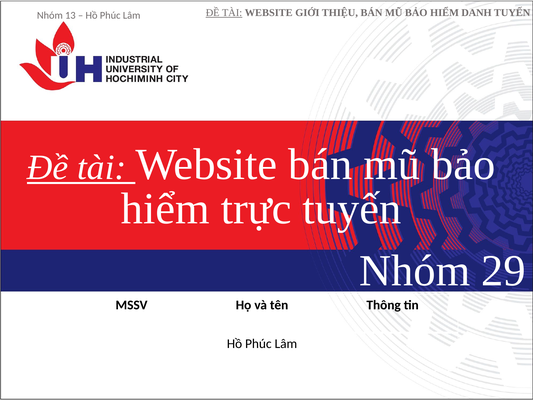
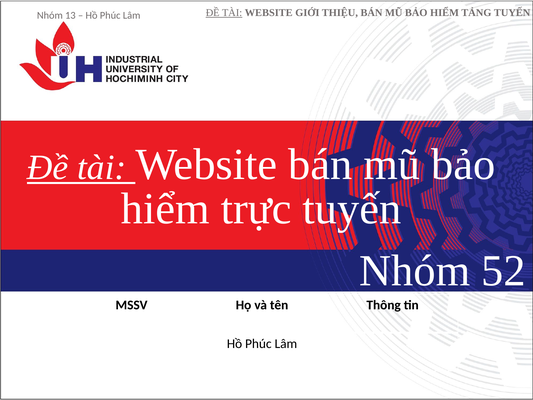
DANH: DANH -> TẢNG (476, 13)
29: 29 -> 52 (504, 271)
